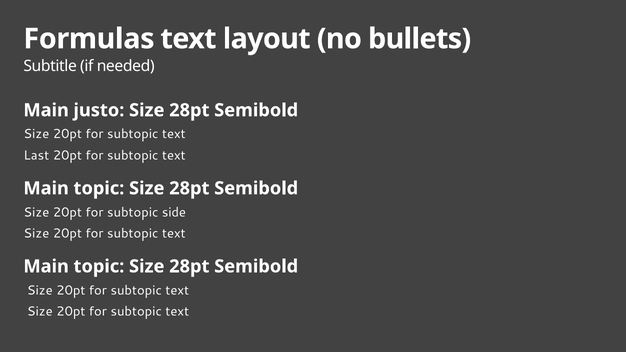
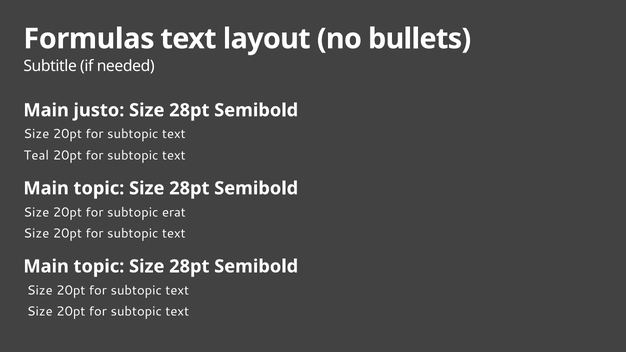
Last: Last -> Teal (36, 155)
side: side -> erat (174, 212)
